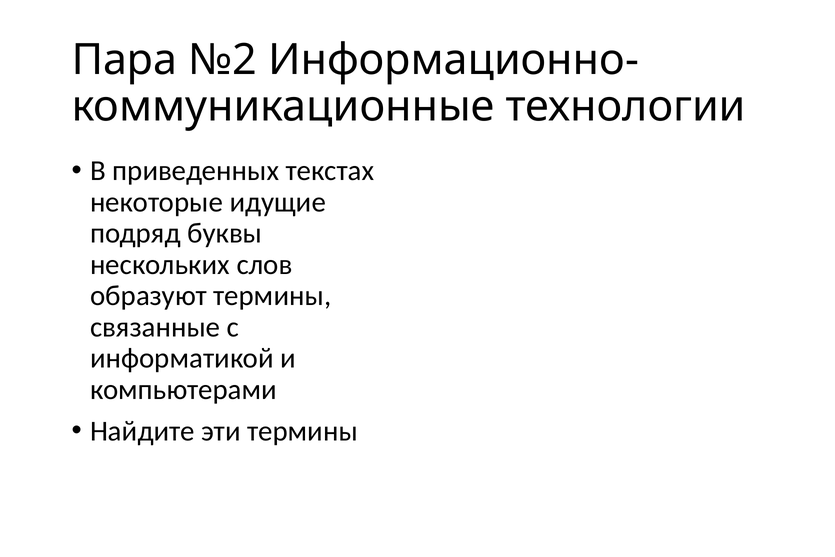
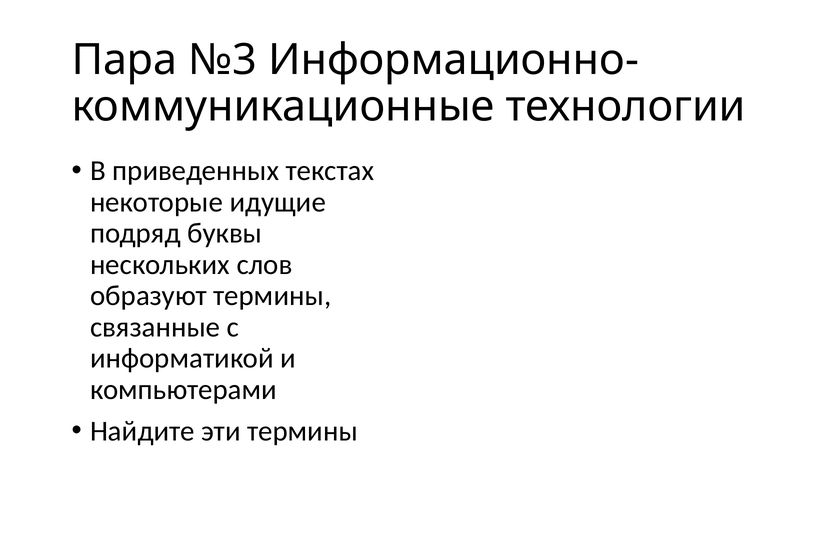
№2: №2 -> №3 (223, 60)
